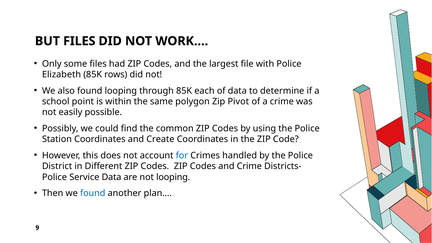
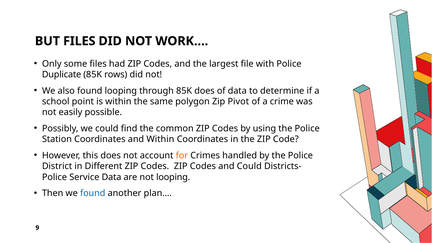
Elizabeth: Elizabeth -> Duplicate (62, 75)
85K each: each -> does (205, 91)
and Create: Create -> Within (160, 139)
for colour: blue -> orange (182, 156)
and Crime: Crime -> Could (249, 166)
